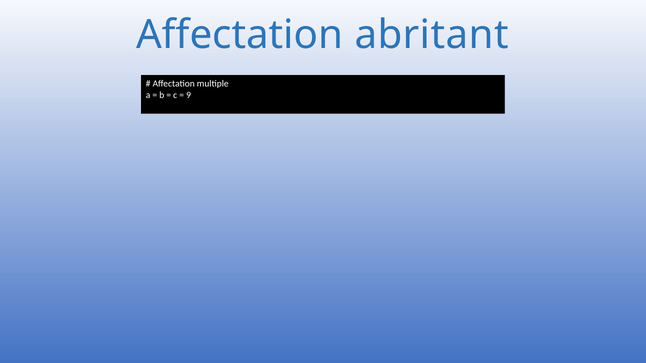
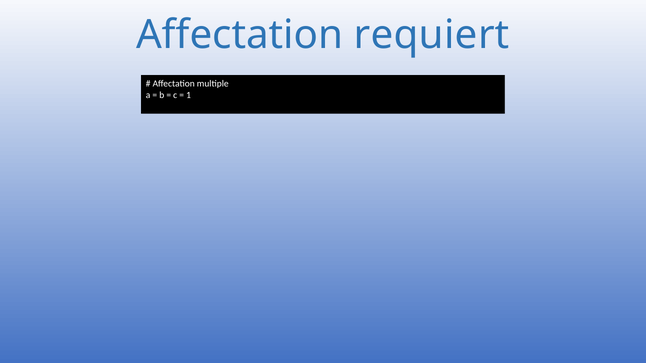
abritant: abritant -> requiert (432, 35)
9: 9 -> 1 (189, 95)
